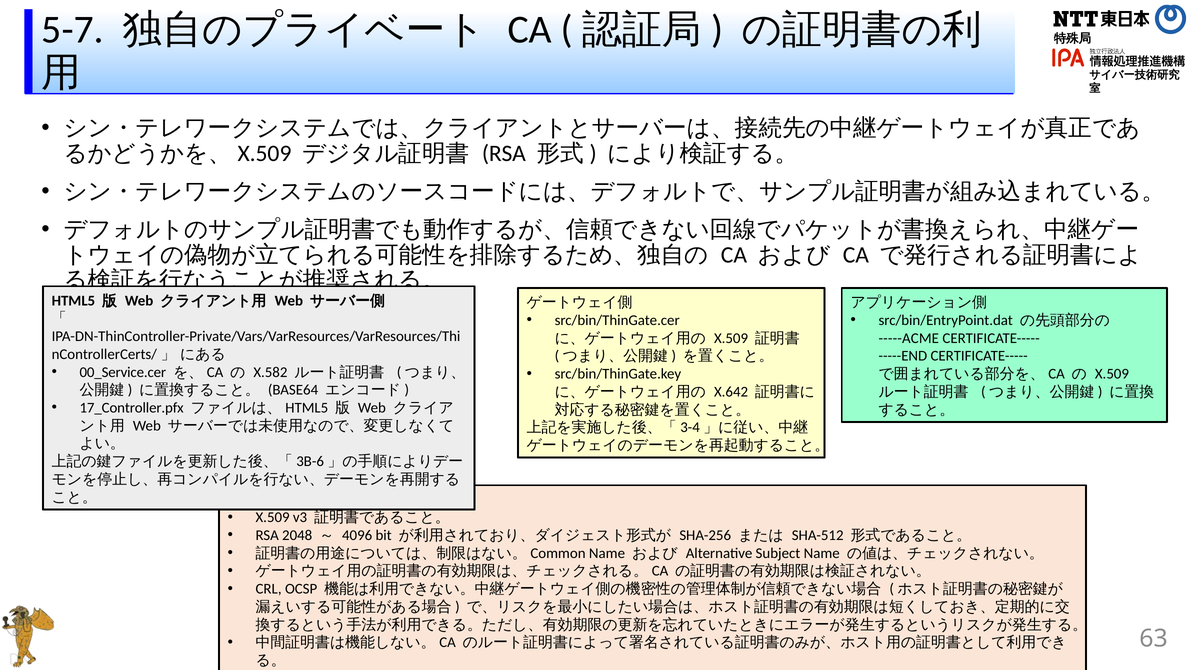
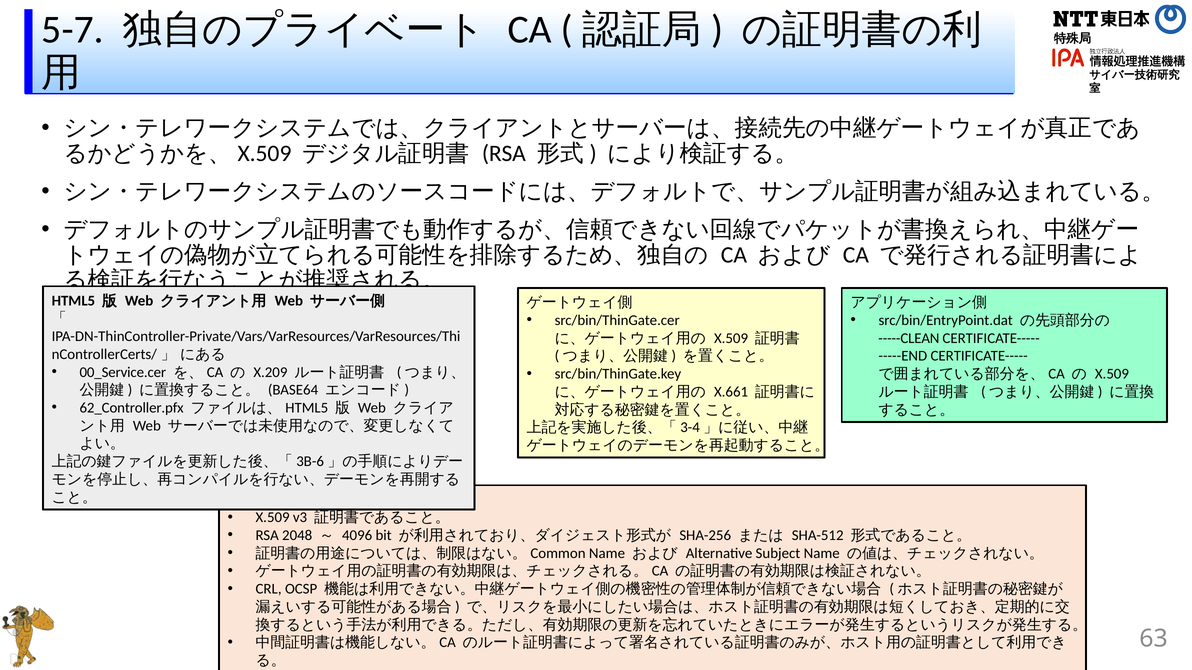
-----ACME: -----ACME -> -----CLEAN (909, 338)
X.582: X.582 -> X.209 (270, 372)
X.642: X.642 -> X.661 (731, 392)
17_Controller.pfx: 17_Controller.pfx -> 62_Controller.pfx (132, 408)
